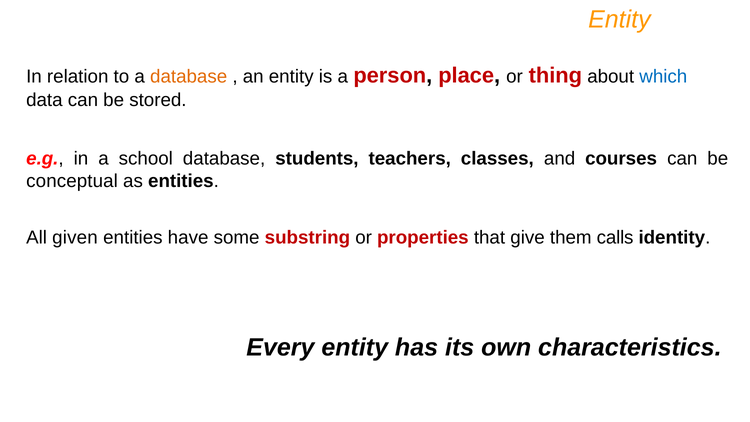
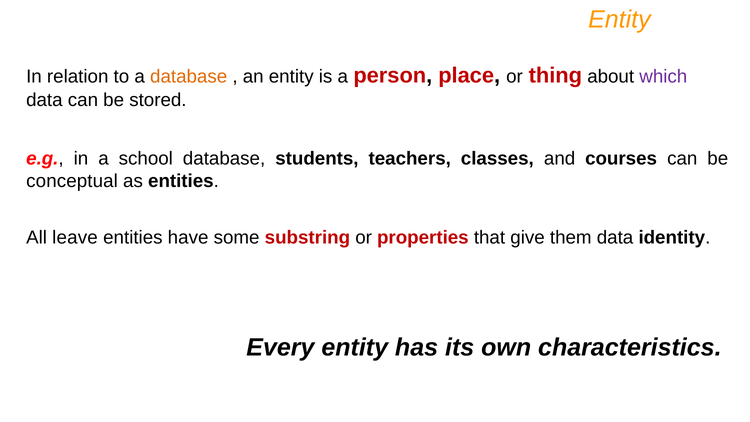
which colour: blue -> purple (663, 77)
given: given -> leave (75, 238)
them calls: calls -> data (615, 238)
